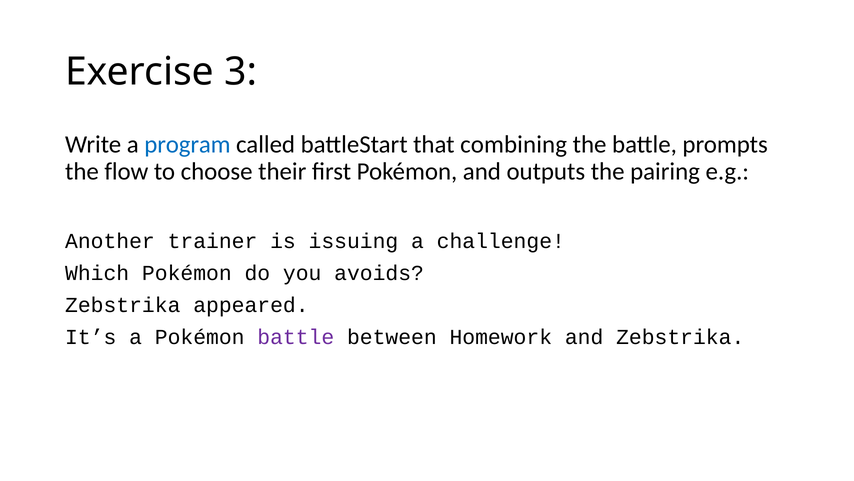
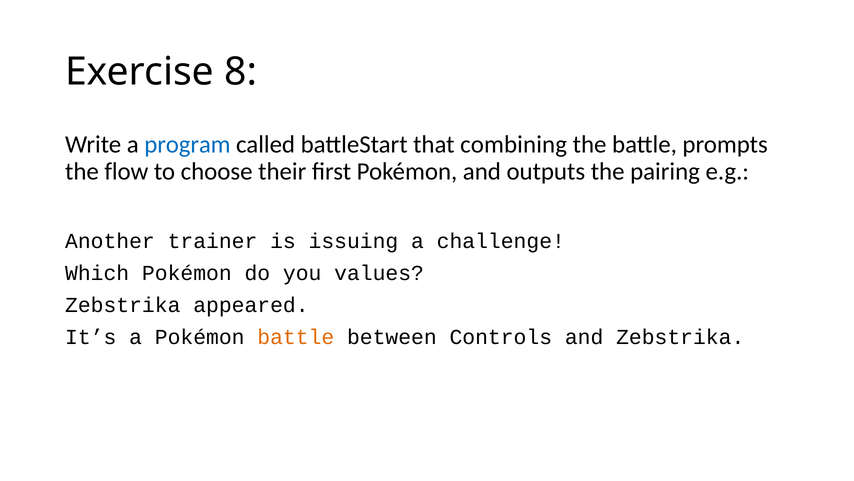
3: 3 -> 8 (241, 72)
avoids: avoids -> values (379, 273)
battle colour: purple -> orange (296, 337)
Homework: Homework -> Controls (501, 337)
